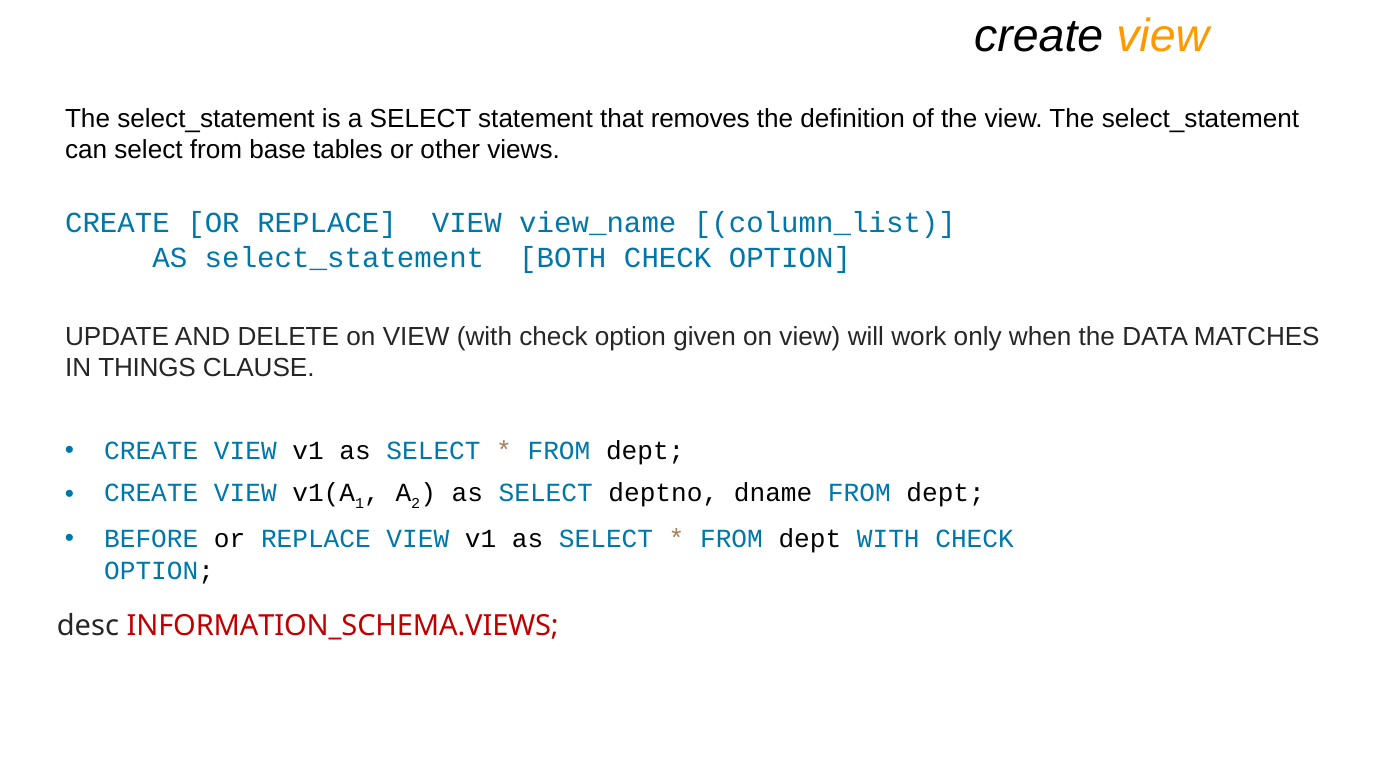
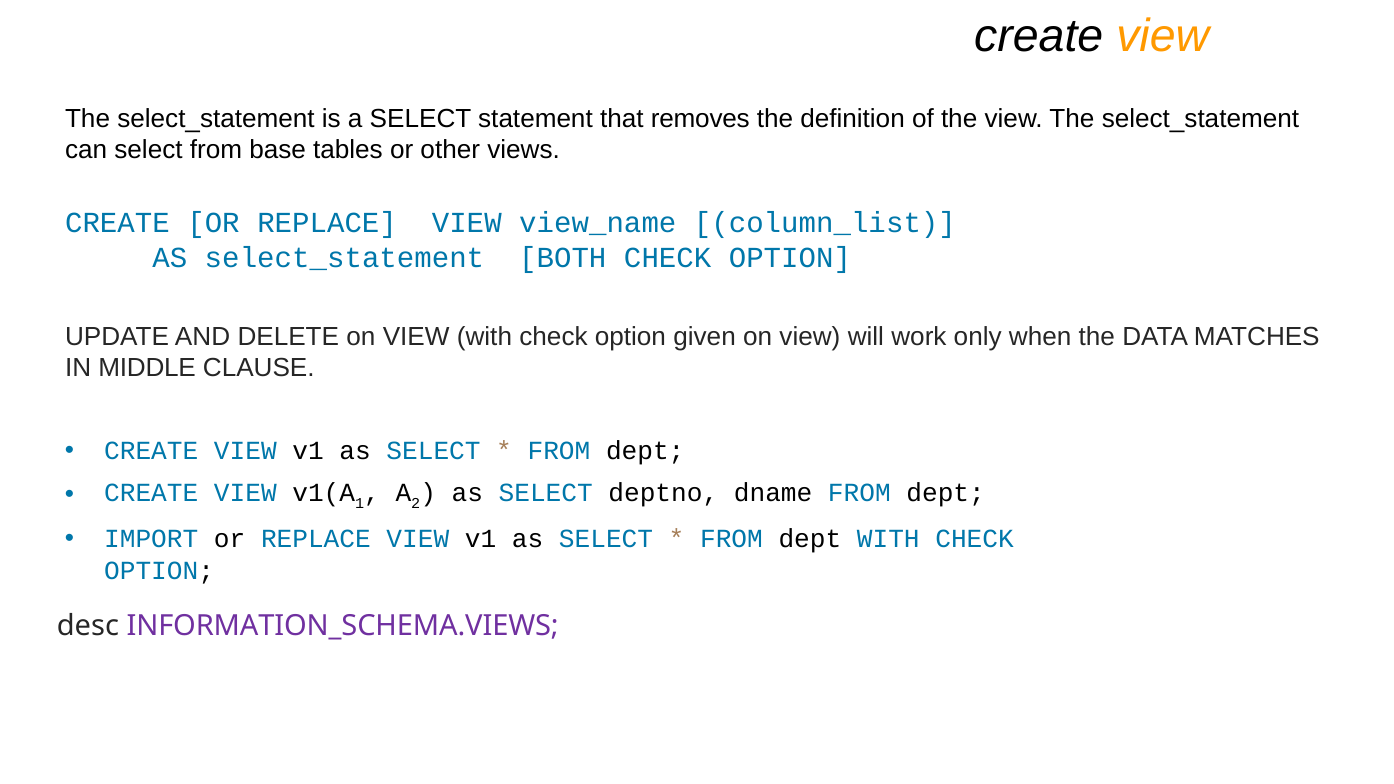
THINGS: THINGS -> MIDDLE (147, 368)
BEFORE: BEFORE -> IMPORT (151, 539)
INFORMATION_SCHEMA.VIEWS colour: red -> purple (343, 626)
